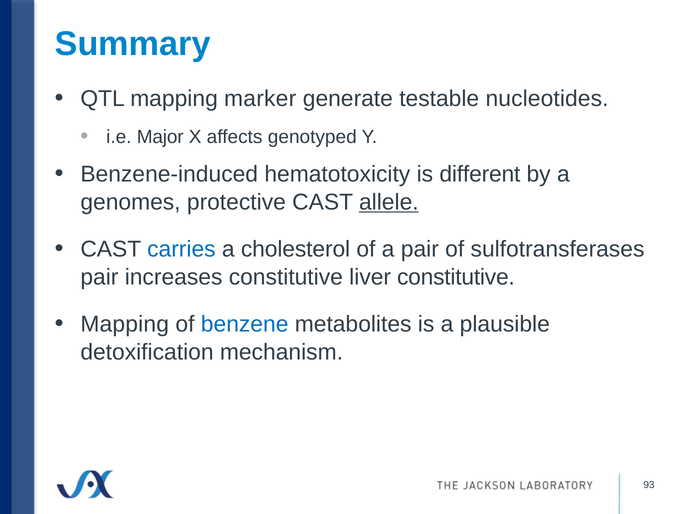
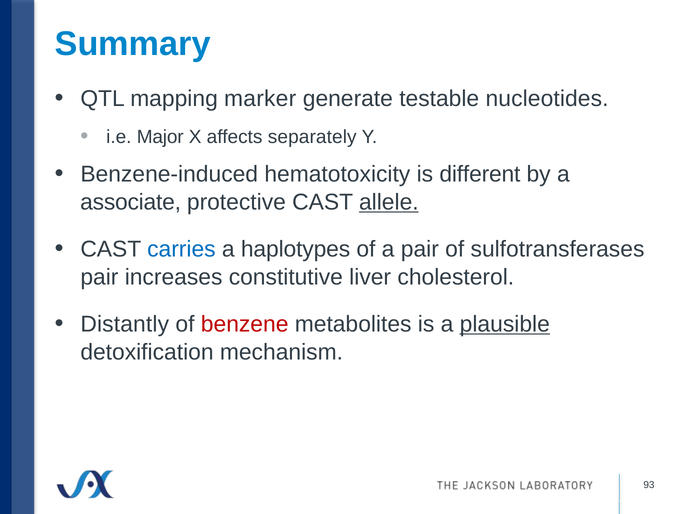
genotyped: genotyped -> separately (312, 137)
genomes: genomes -> associate (131, 202)
cholesterol: cholesterol -> haplotypes (296, 249)
liver constitutive: constitutive -> cholesterol (456, 277)
Mapping: Mapping -> Distantly (125, 324)
benzene colour: blue -> red (245, 324)
plausible underline: none -> present (505, 324)
